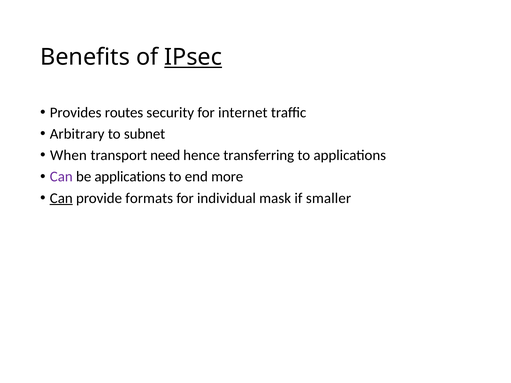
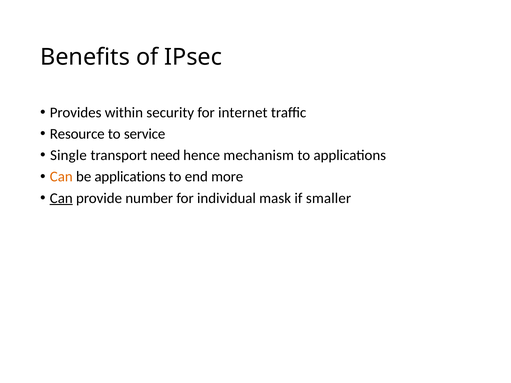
IPsec underline: present -> none (193, 57)
routes: routes -> within (124, 113)
Arbitrary: Arbitrary -> Resource (77, 134)
subnet: subnet -> service (145, 134)
When: When -> Single (68, 155)
transferring: transferring -> mechanism (259, 155)
Can colour: purple -> orange (61, 177)
formats: formats -> number (149, 198)
